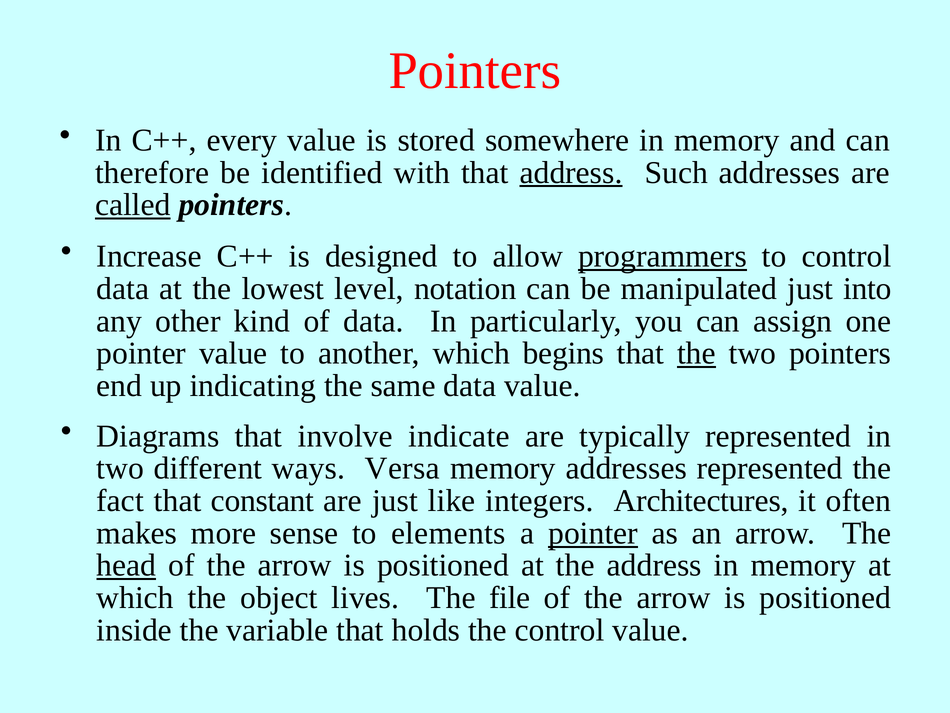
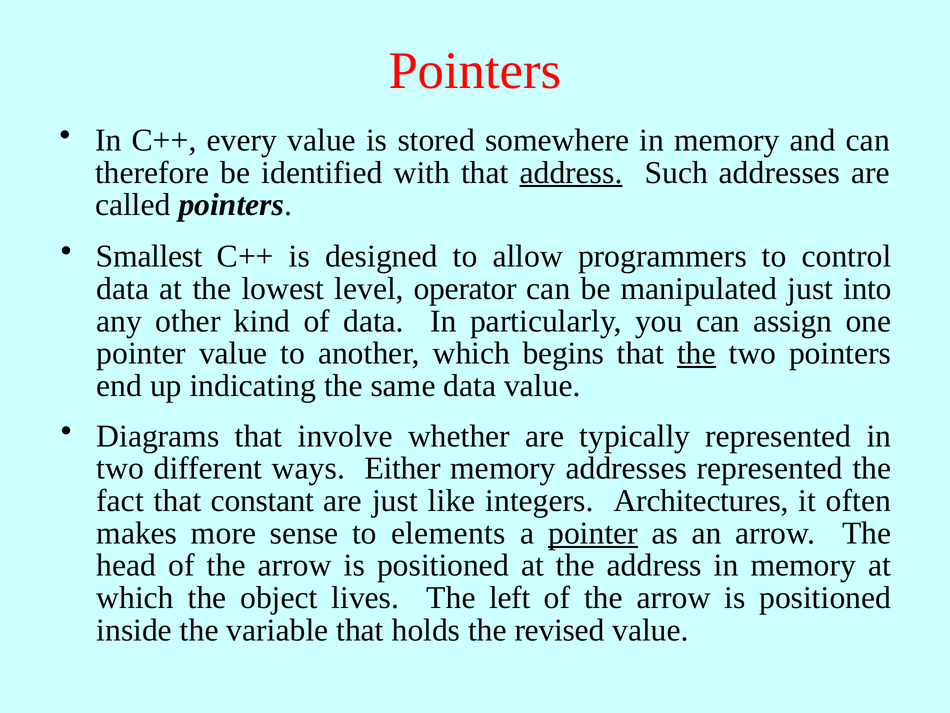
called underline: present -> none (133, 205)
Increase: Increase -> Smallest (149, 256)
programmers underline: present -> none (662, 256)
notation: notation -> operator (465, 289)
indicate: indicate -> whether (459, 436)
Versa: Versa -> Either (403, 468)
head underline: present -> none (126, 565)
file: file -> left (510, 597)
the control: control -> revised (560, 630)
